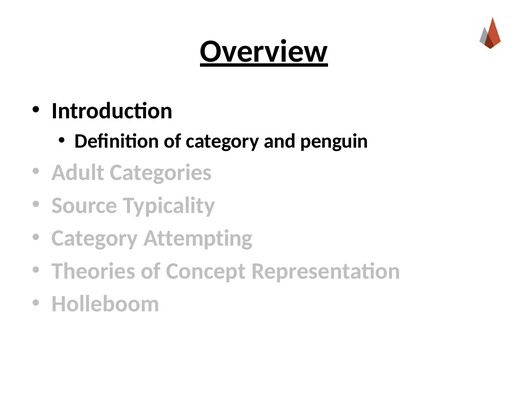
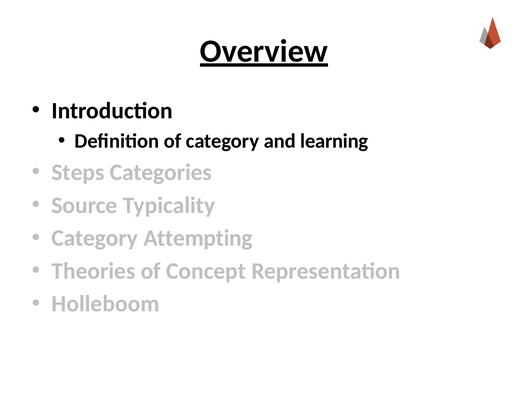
penguin: penguin -> learning (334, 141)
Adult: Adult -> Steps (78, 172)
